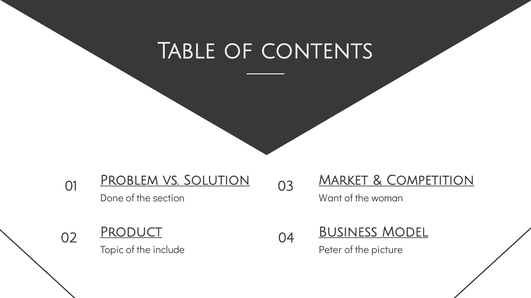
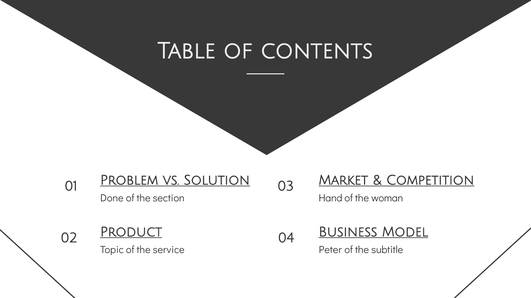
Want: Want -> Hand (330, 198)
include: include -> service (169, 250)
picture: picture -> subtitle (387, 250)
